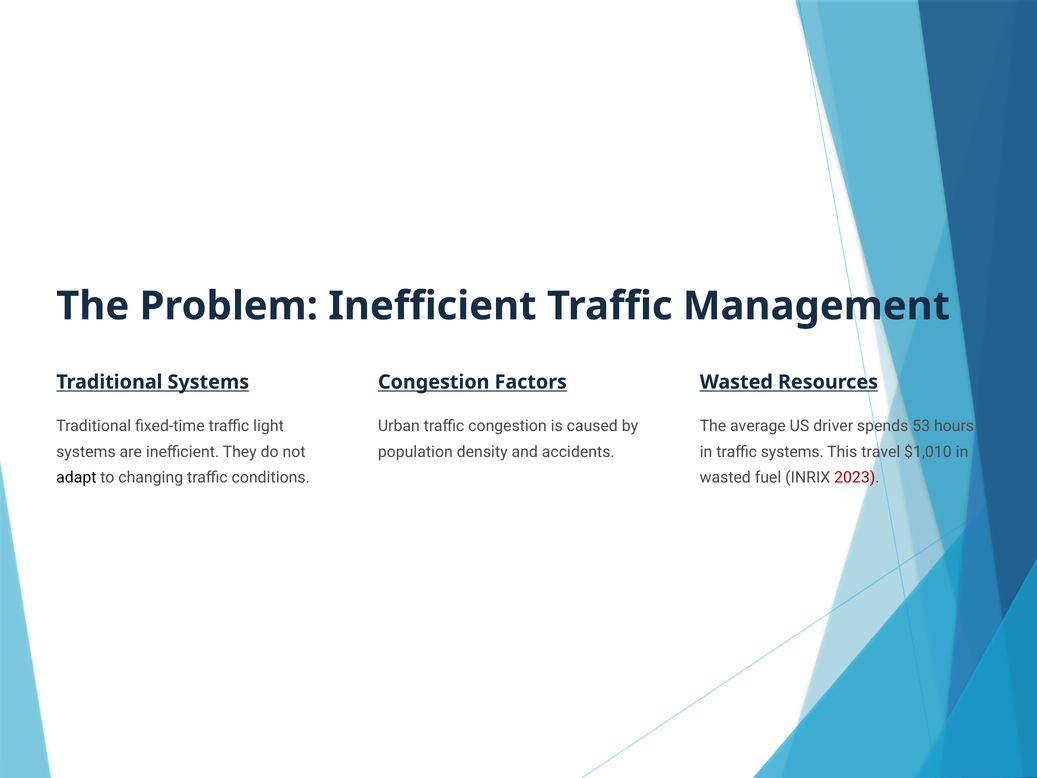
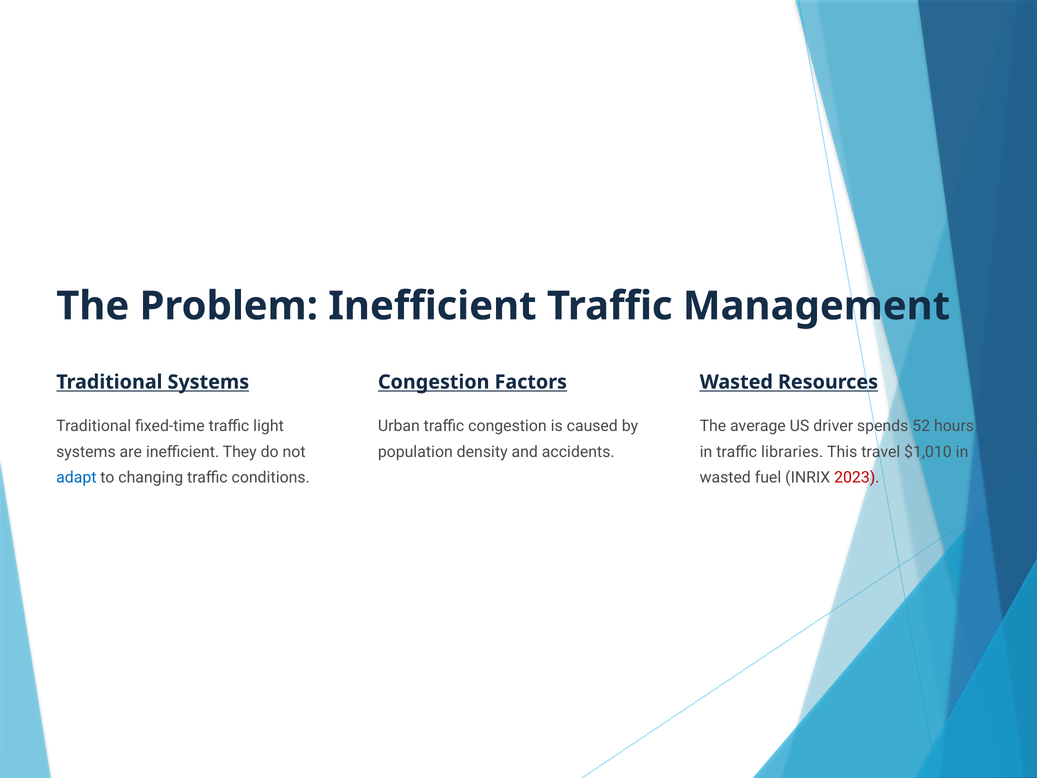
53: 53 -> 52 (921, 426)
traffic systems: systems -> libraries (792, 452)
adapt colour: black -> blue (76, 477)
